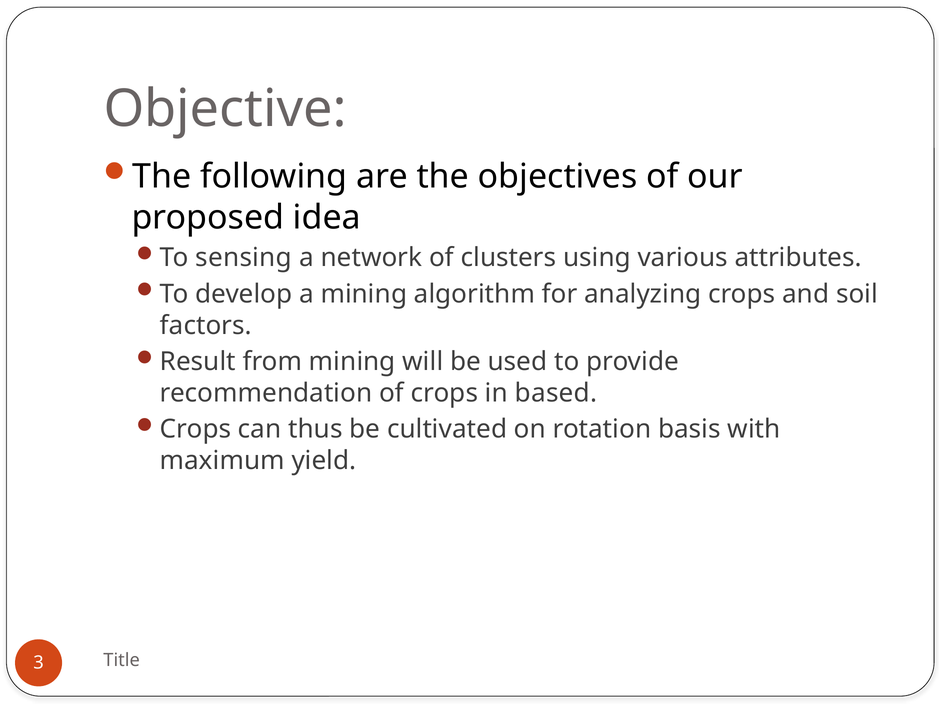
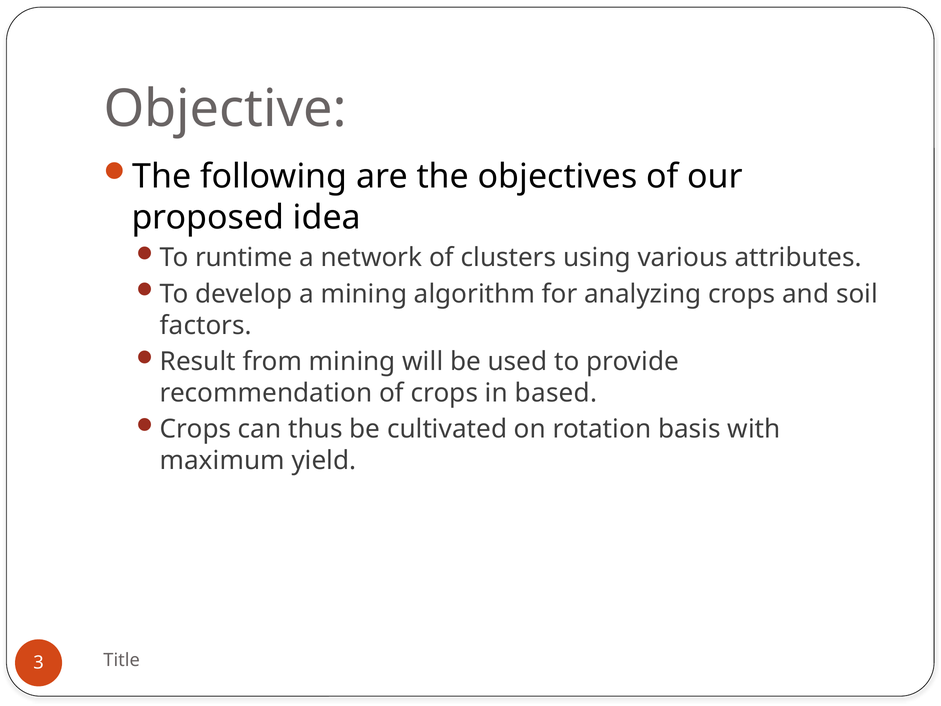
sensing: sensing -> runtime (244, 258)
